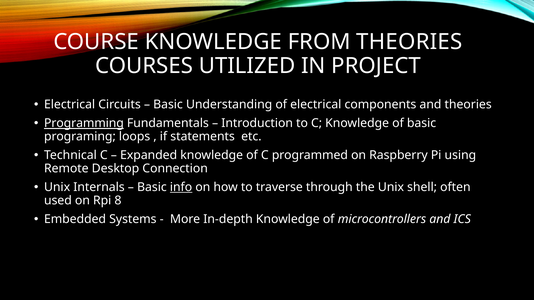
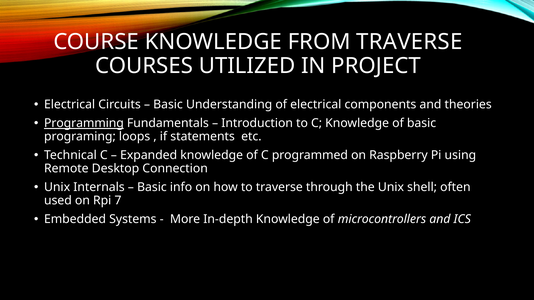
FROM THEORIES: THEORIES -> TRAVERSE (409, 42)
info underline: present -> none (181, 187)
8: 8 -> 7 (118, 201)
